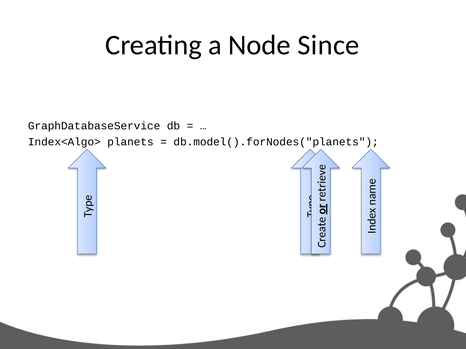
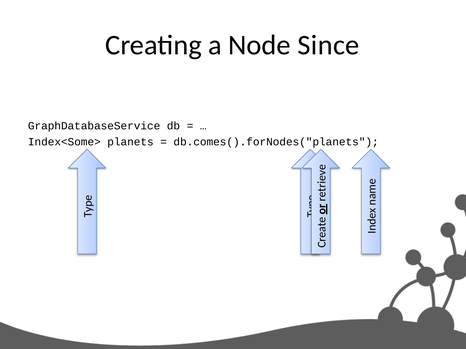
Index<Algo>: Index<Algo> -> Index<Some> (64, 142)
db.model().forNodes("planets: db.model().forNodes("planets -> db.comes().forNodes("planets (276, 142)
